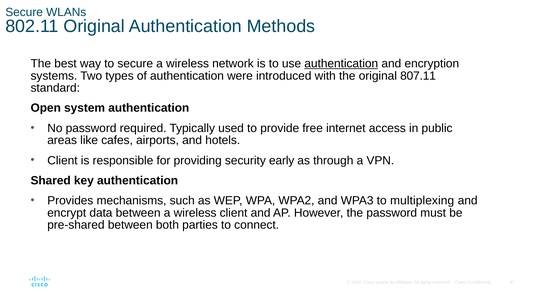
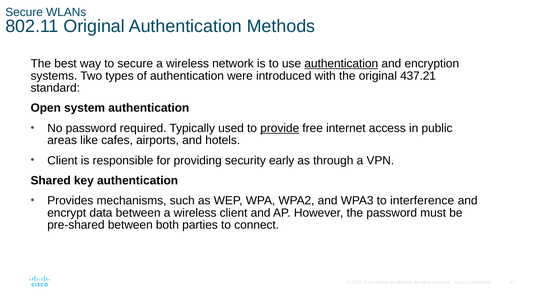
807.11: 807.11 -> 437.21 (418, 76)
provide underline: none -> present (280, 128)
multiplexing: multiplexing -> interference (422, 201)
